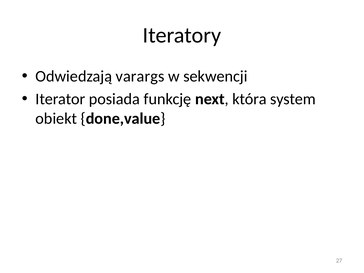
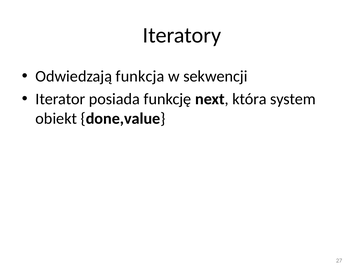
varargs: varargs -> funkcja (140, 76)
